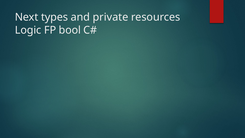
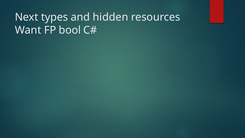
private: private -> hidden (110, 17)
Logic: Logic -> Want (28, 30)
